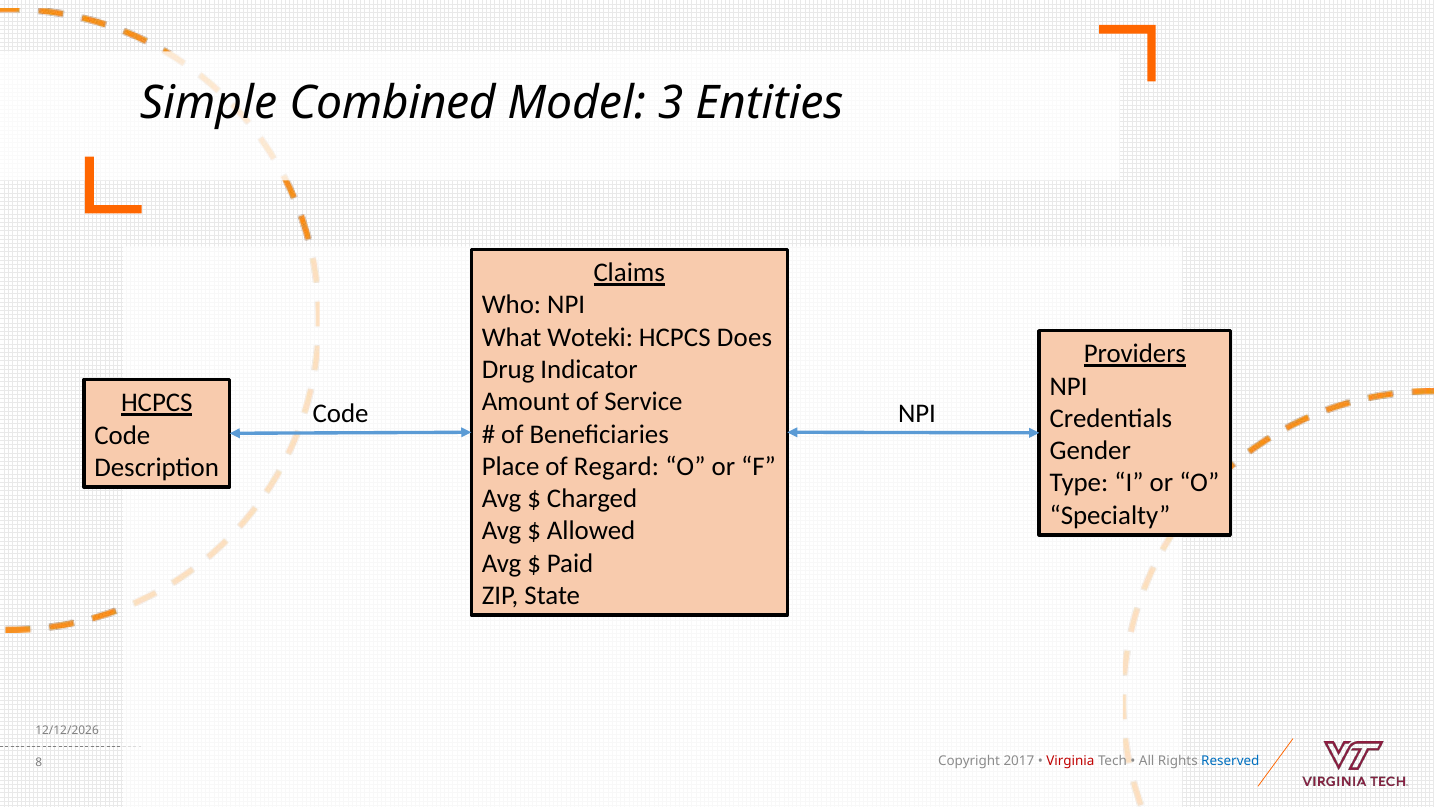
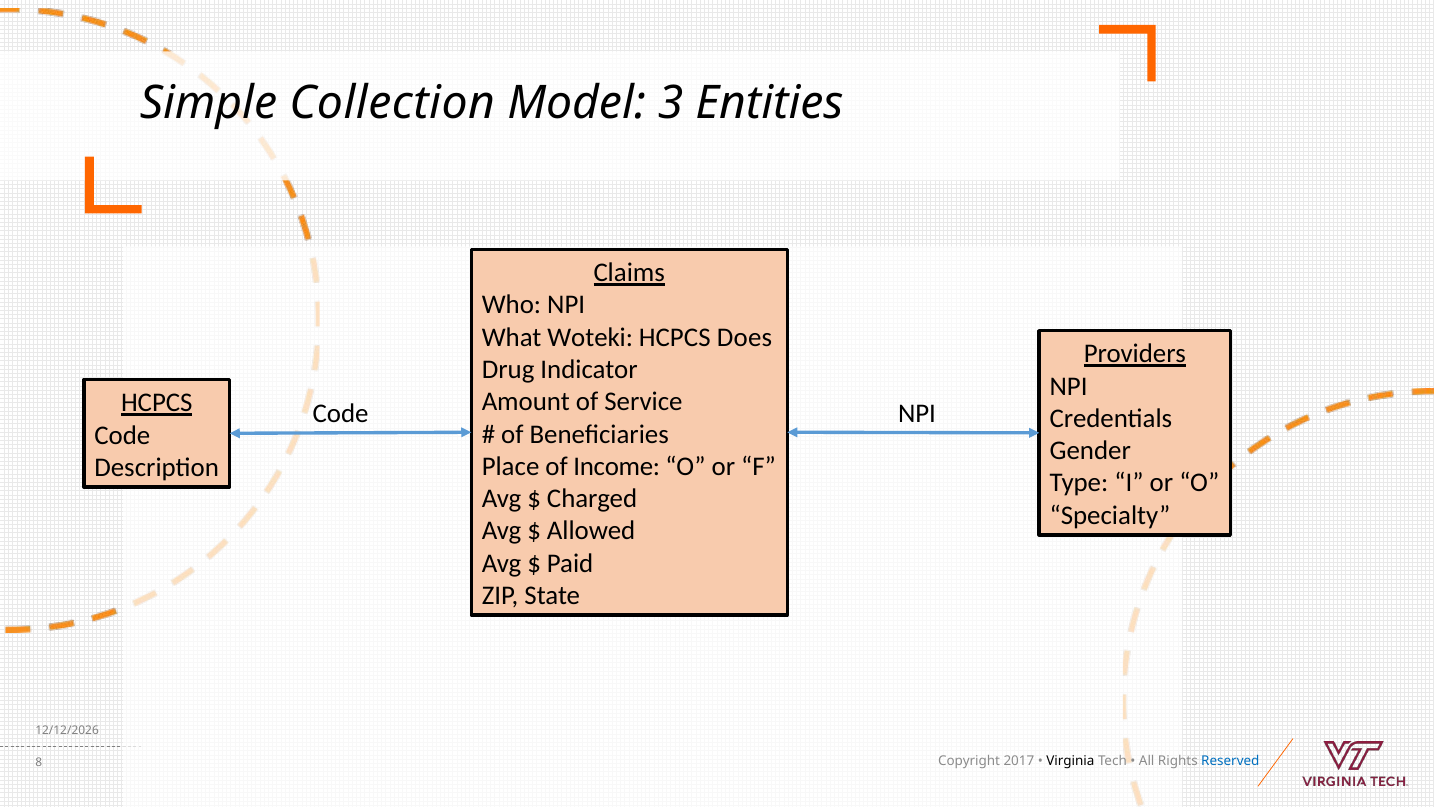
Combined: Combined -> Collection (392, 103)
Regard: Regard -> Income (617, 466)
Virginia colour: red -> black (1070, 760)
